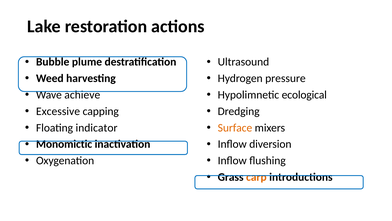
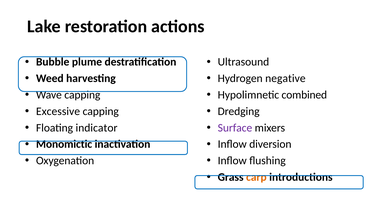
pressure: pressure -> negative (285, 78)
Wave achieve: achieve -> capping (82, 95)
ecological: ecological -> combined (304, 95)
Surface colour: orange -> purple (235, 127)
